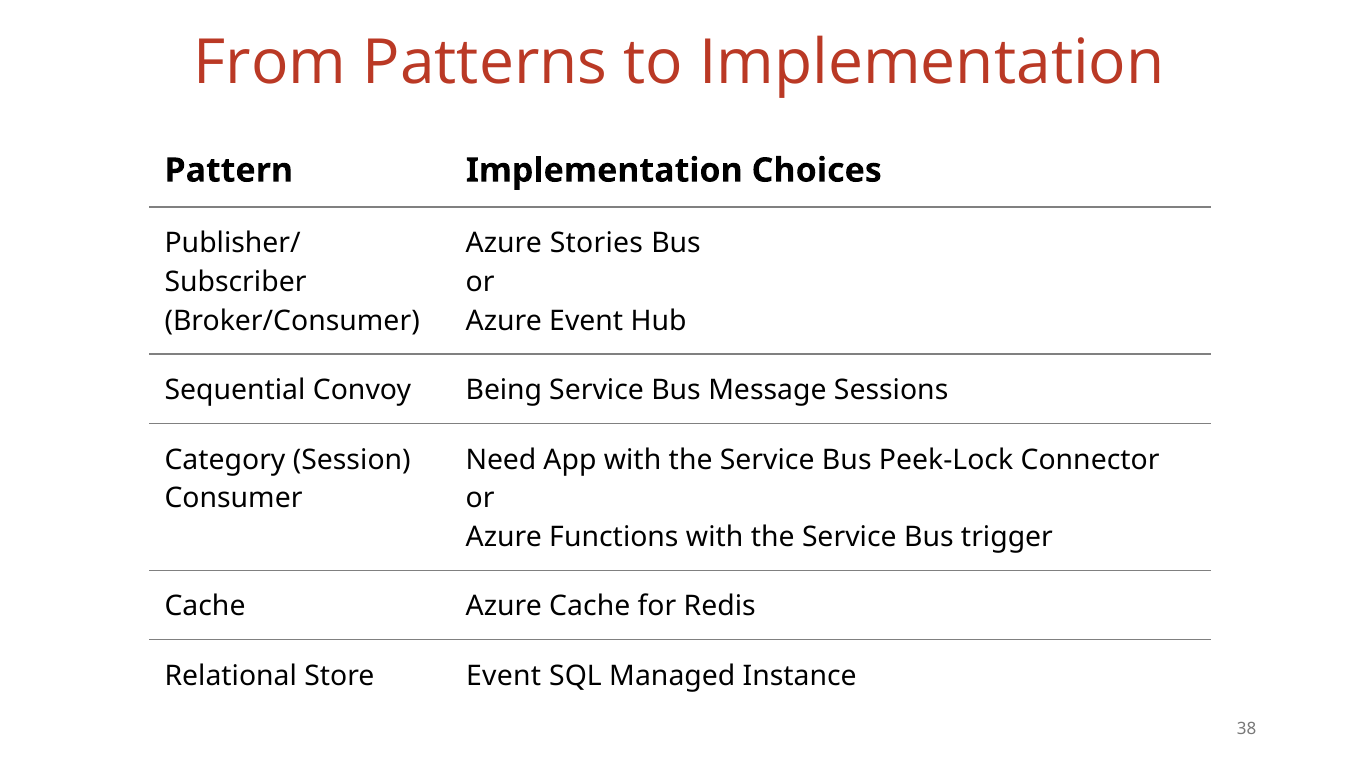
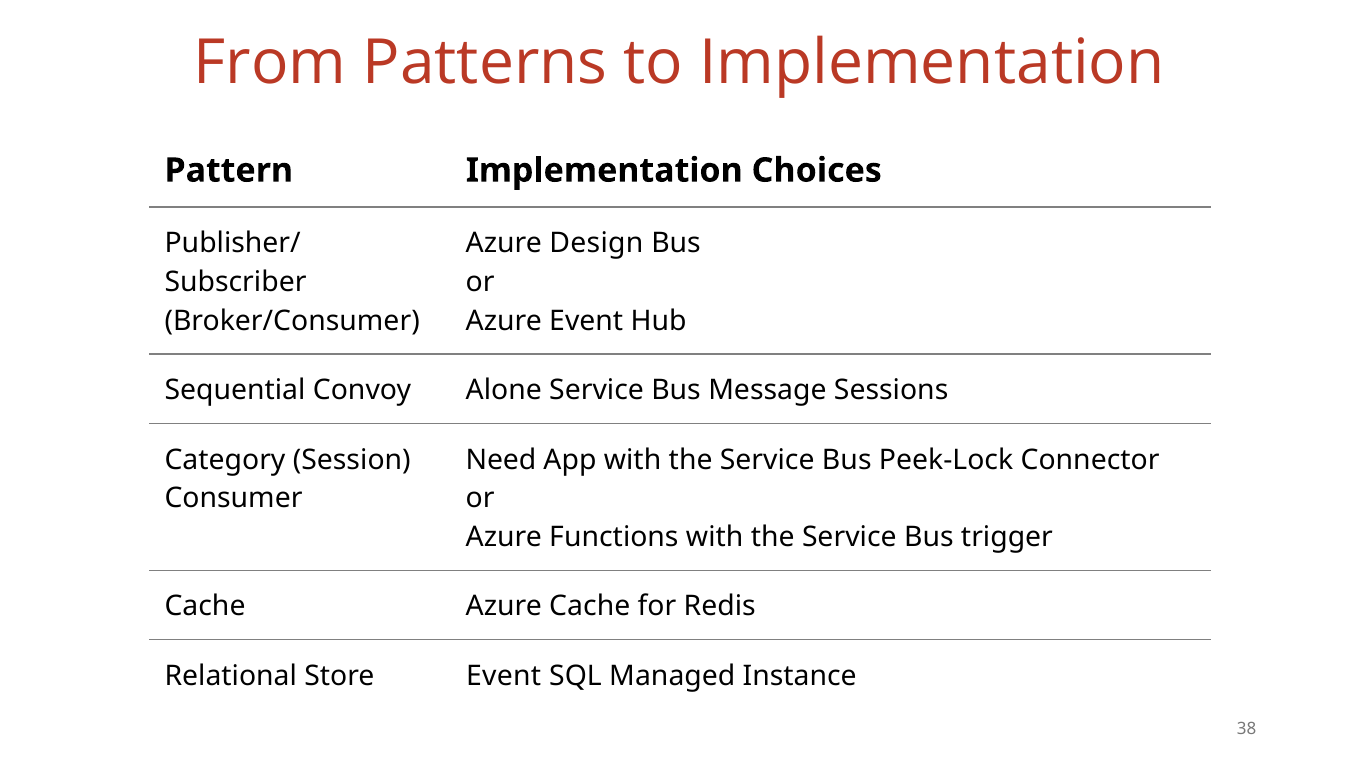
Stories: Stories -> Design (596, 243)
Being: Being -> Alone (504, 390)
